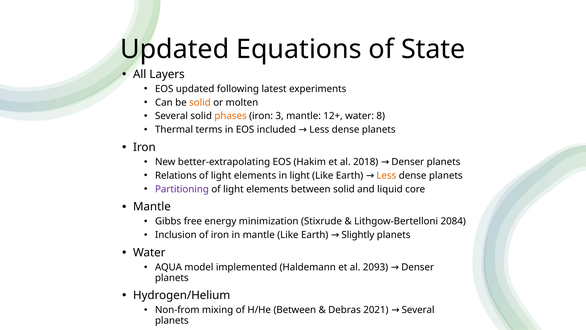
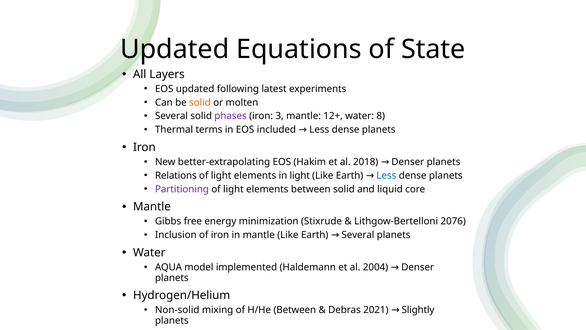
phases colour: orange -> purple (231, 116)
Less colour: orange -> blue (386, 175)
2084: 2084 -> 2076 (453, 221)
Earth Slightly: Slightly -> Several (358, 235)
2093: 2093 -> 2004 (376, 267)
Non-from: Non-from -> Non-solid (177, 310)
2021 Several: Several -> Slightly (418, 310)
